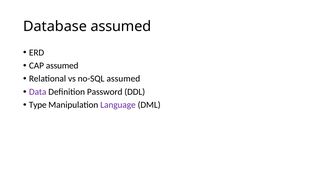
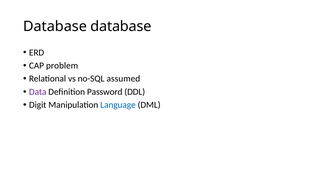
Database assumed: assumed -> database (121, 27)
CAP assumed: assumed -> problem (62, 66)
Type: Type -> Digit (38, 105)
Language colour: purple -> blue (118, 105)
